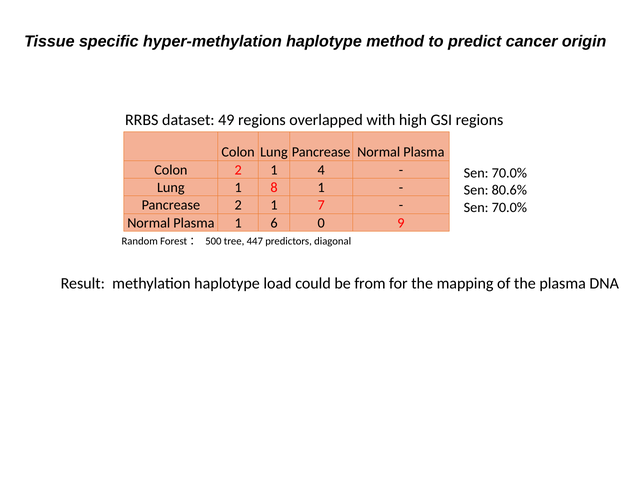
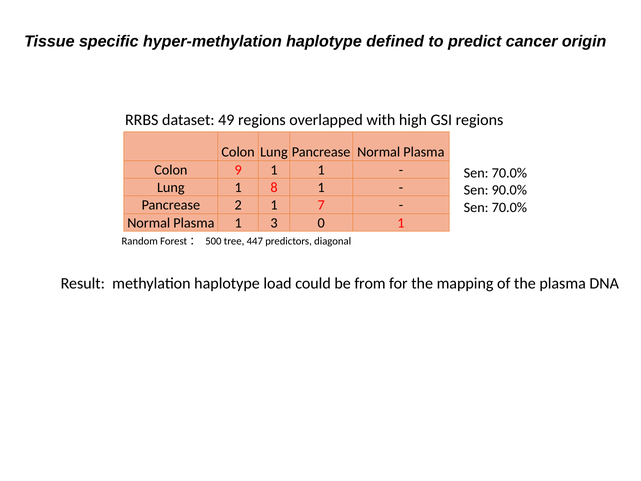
method: method -> defined (395, 42)
Colon 2: 2 -> 9 (238, 170)
1 4: 4 -> 1 (321, 170)
80.6%: 80.6% -> 90.0% (509, 190)
6: 6 -> 3 (274, 223)
0 9: 9 -> 1 (401, 223)
